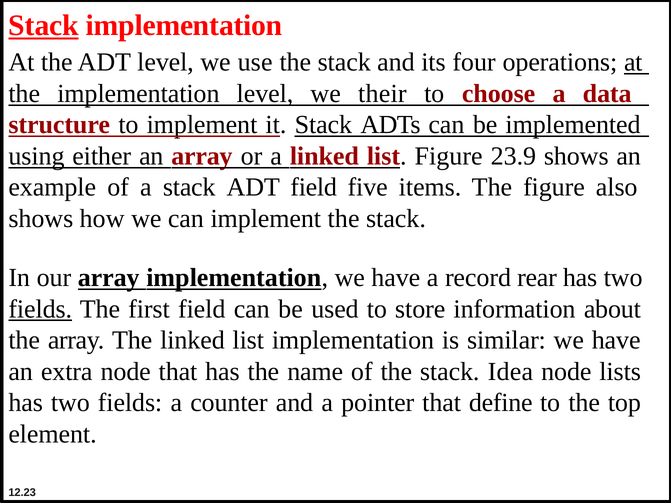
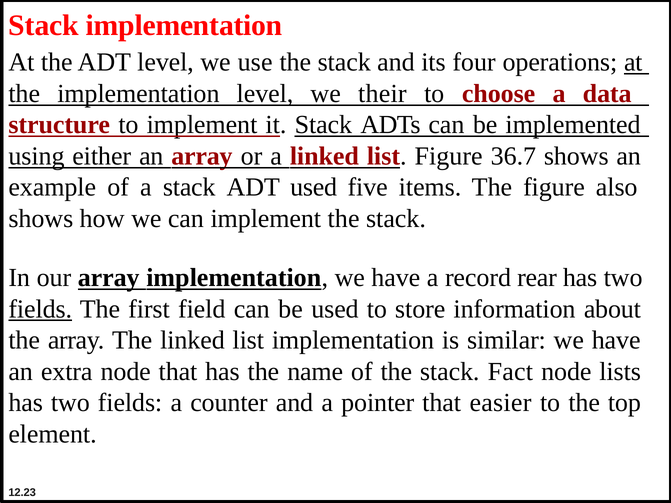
Stack underline: present -> none (44, 26)
23.9: 23.9 -> 36.7 (513, 156)
ADT field: field -> used (314, 187)
Idea: Idea -> Fact (510, 371)
define: define -> easier (500, 403)
